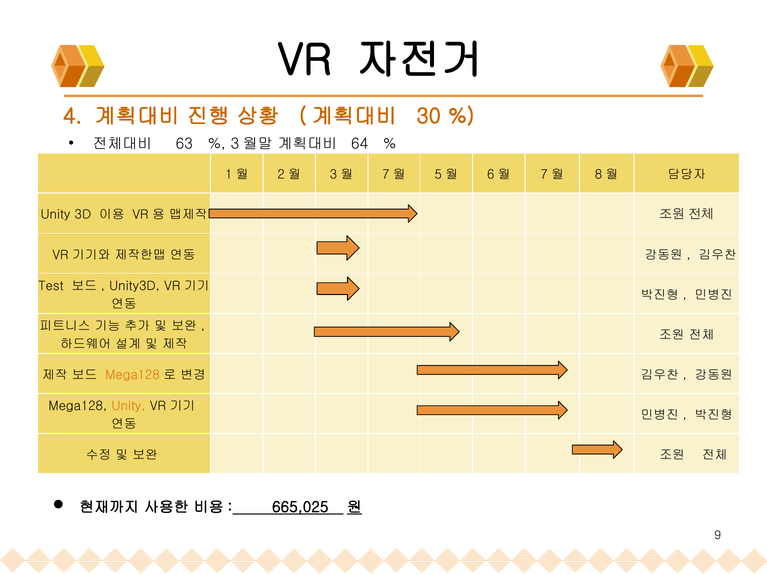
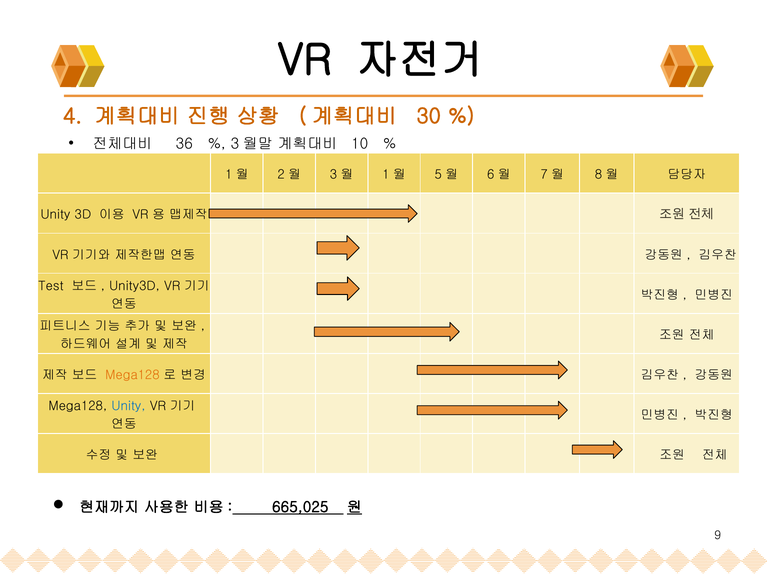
63: 63 -> 36 (184, 144)
64: 64 -> 10 (360, 144)
7: 7 -> 1 (386, 175)
Unity colour: orange -> blue (129, 406)
